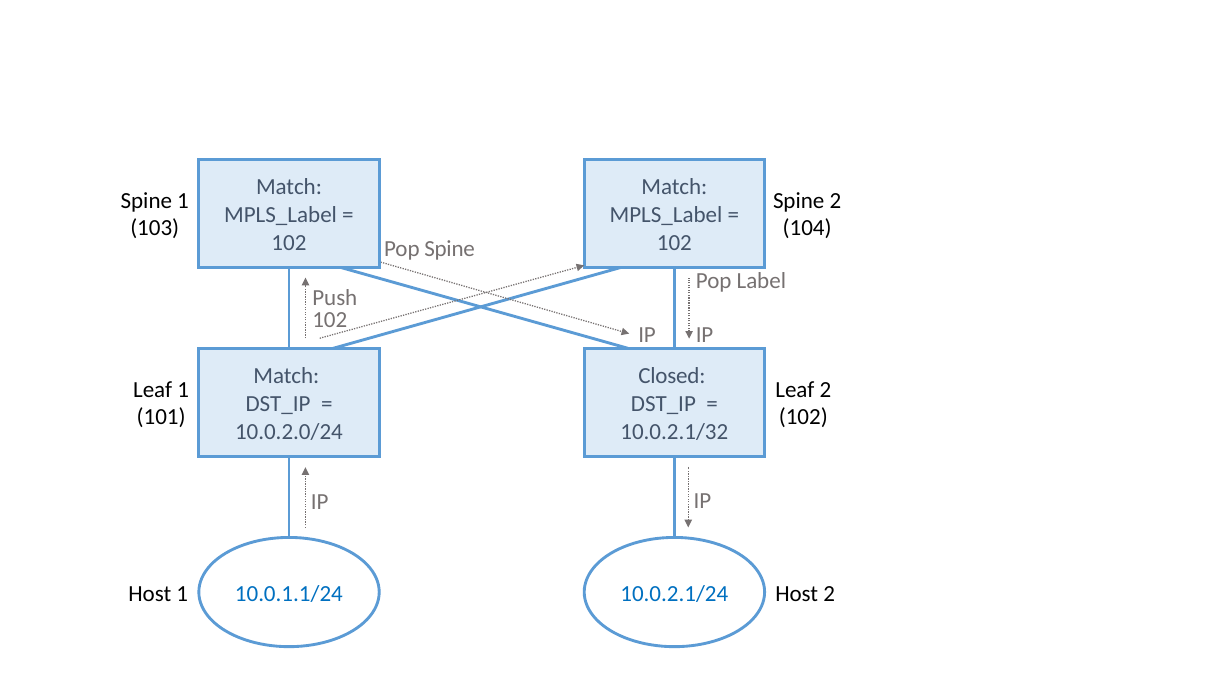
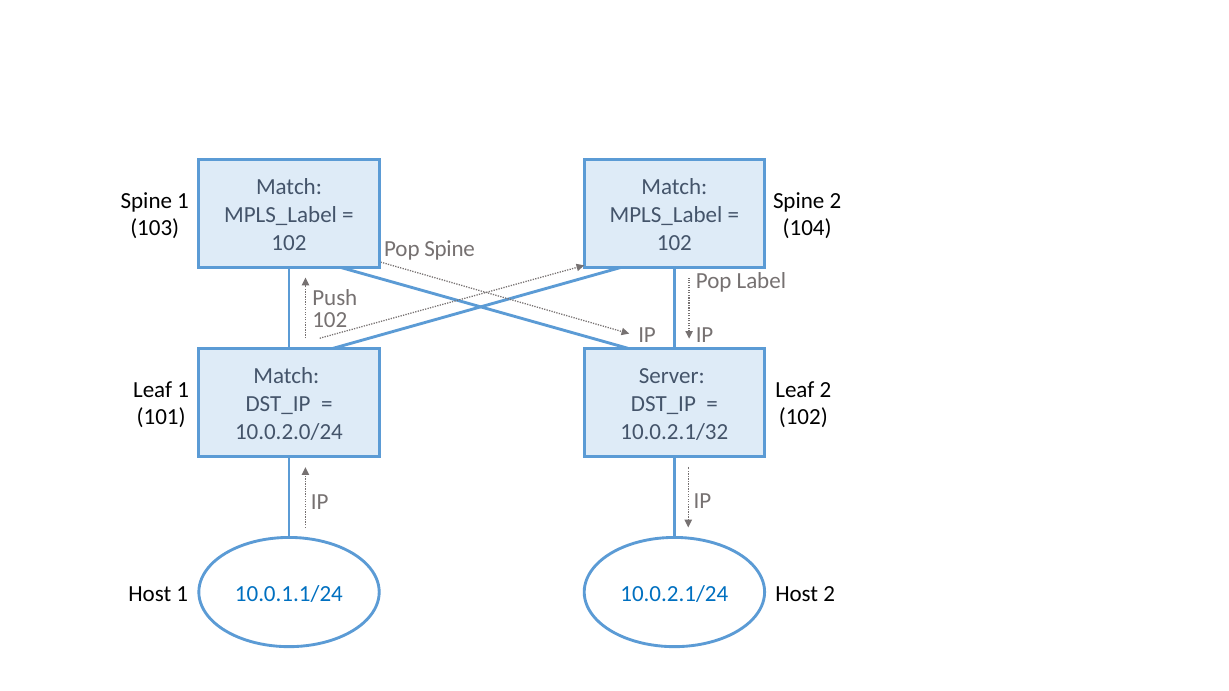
Closed: Closed -> Server (672, 376)
